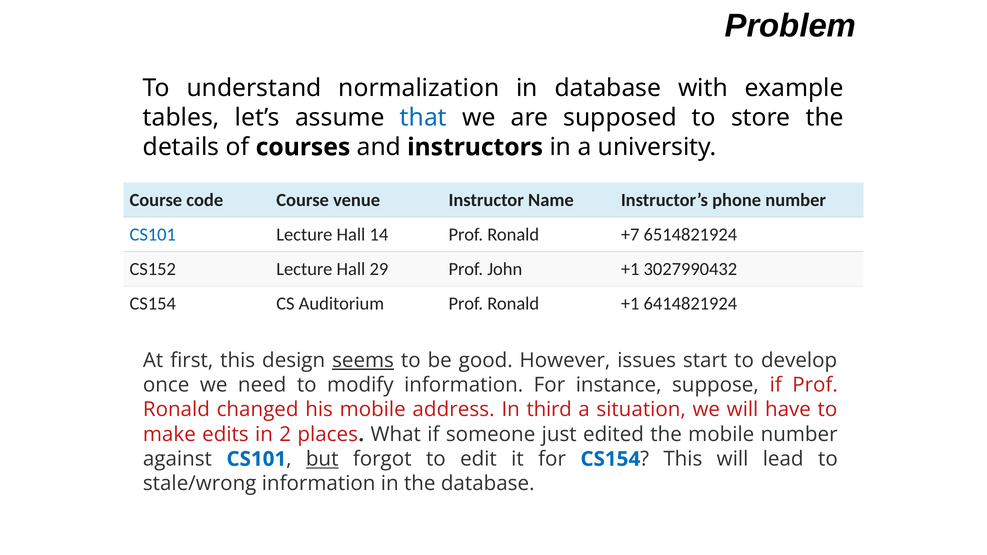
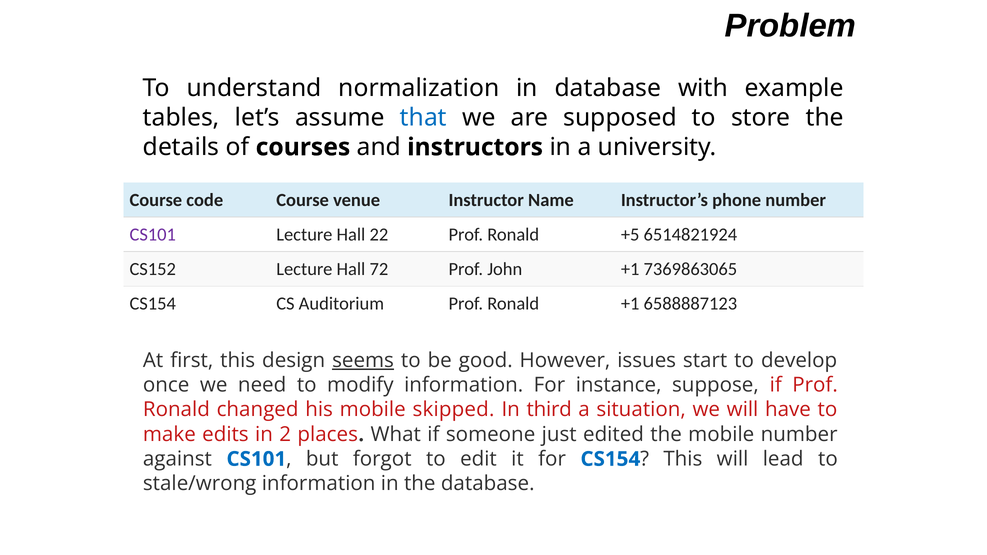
CS101 colour: blue -> purple (153, 235)
14: 14 -> 22 (379, 235)
+7: +7 -> +5 (630, 235)
29: 29 -> 72 (379, 269)
3027990432: 3027990432 -> 7369863065 (690, 269)
6414821924: 6414821924 -> 6588887123 (690, 304)
address: address -> skipped (453, 410)
but underline: present -> none (322, 459)
